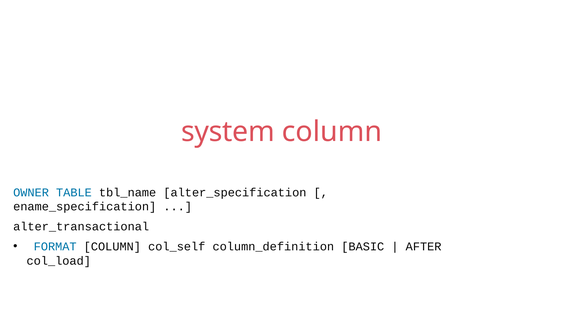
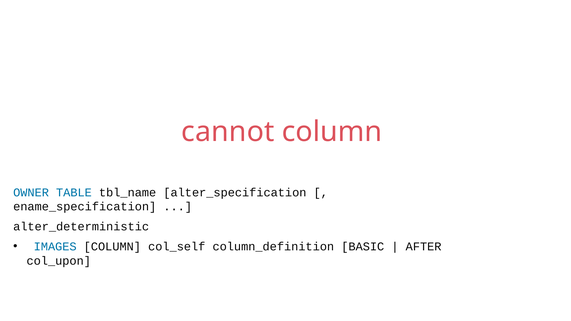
system: system -> cannot (228, 132)
alter_transactional: alter_transactional -> alter_deterministic (81, 227)
FORMAT: FORMAT -> IMAGES (55, 247)
col_load: col_load -> col_upon (59, 261)
